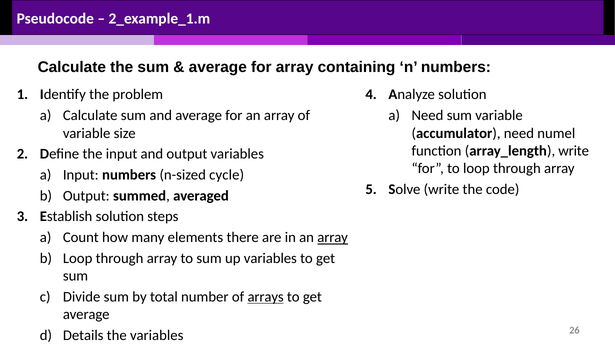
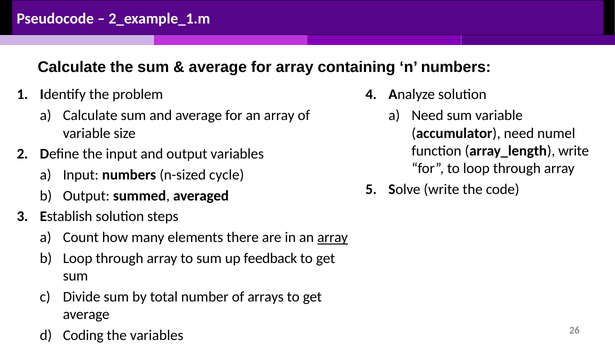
up variables: variables -> feedback (270, 258)
arrays underline: present -> none (266, 297)
Details: Details -> Coding (83, 335)
